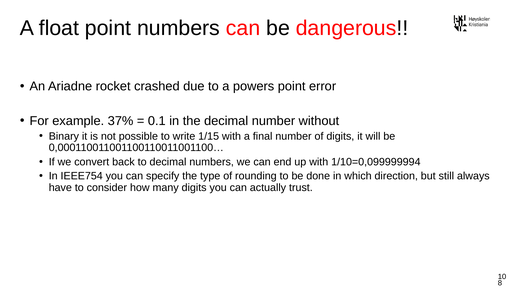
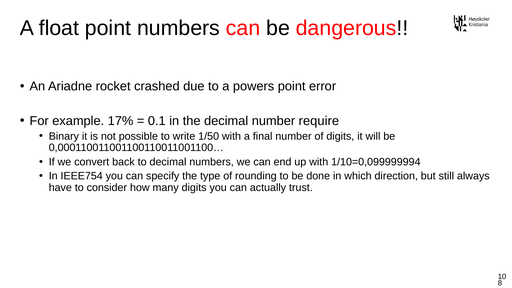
37%: 37% -> 17% (121, 121)
without: without -> require (319, 121)
1/15: 1/15 -> 1/50 (209, 136)
